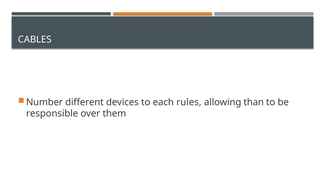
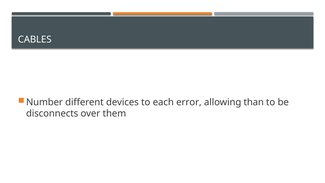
rules: rules -> error (189, 102)
responsible: responsible -> disconnects (52, 113)
